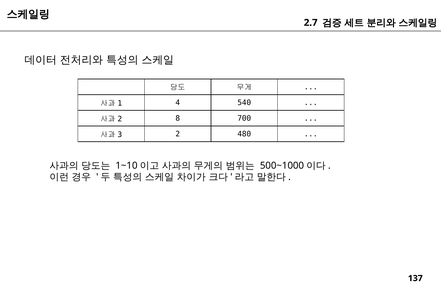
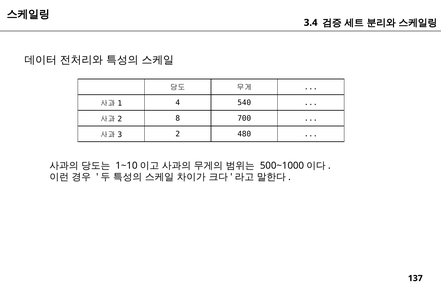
2.7: 2.7 -> 3.4 (311, 23)
